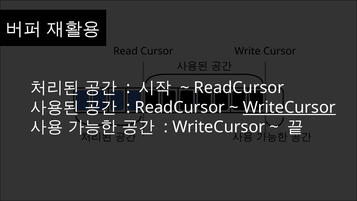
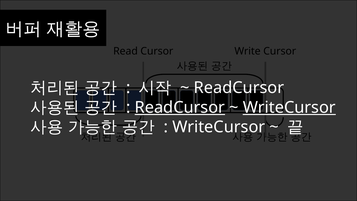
ReadCursor underline: none -> present (180, 107)
